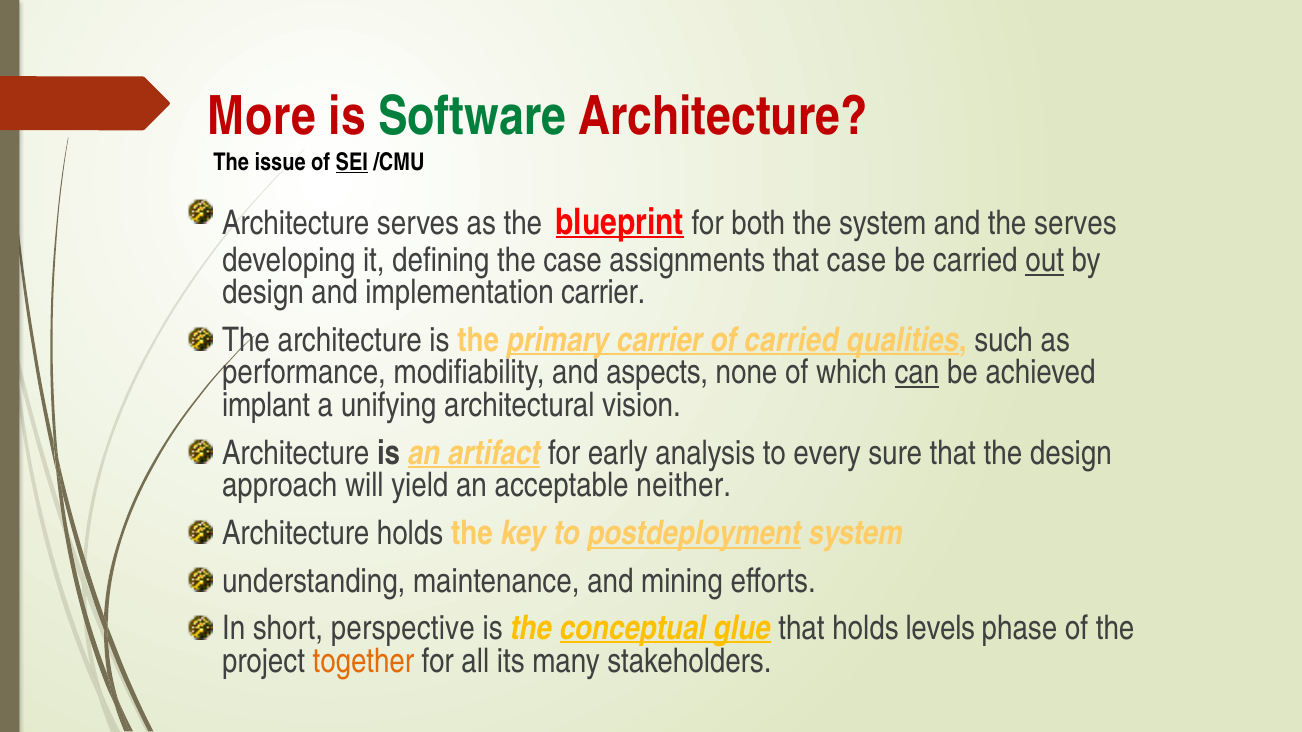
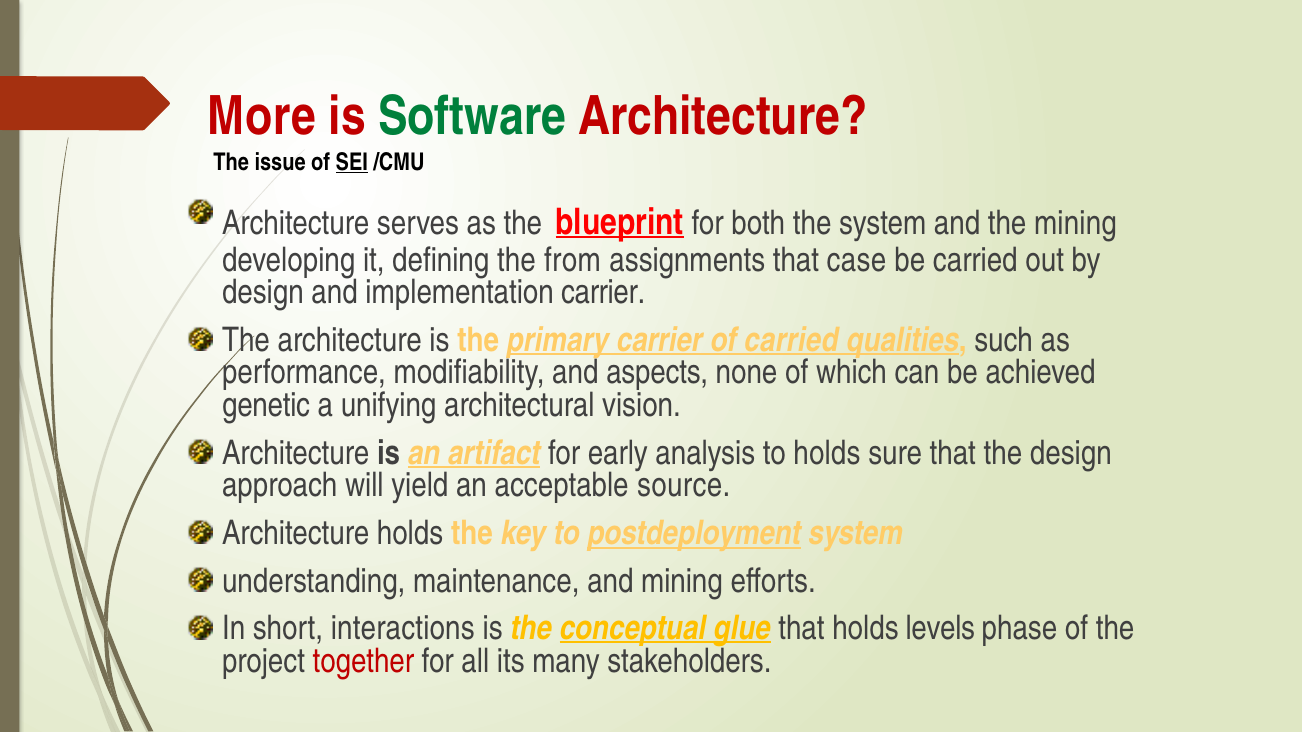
the serves: serves -> mining (1076, 223)
the case: case -> from (572, 260)
out underline: present -> none (1045, 260)
can underline: present -> none (917, 373)
implant: implant -> genetic (266, 405)
to every: every -> holds (827, 453)
neither: neither -> source (684, 486)
perspective: perspective -> interactions (403, 629)
together colour: orange -> red (363, 661)
